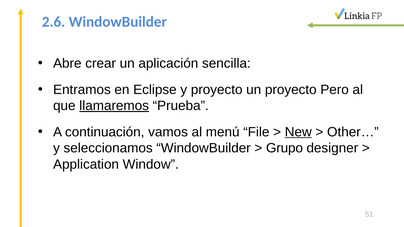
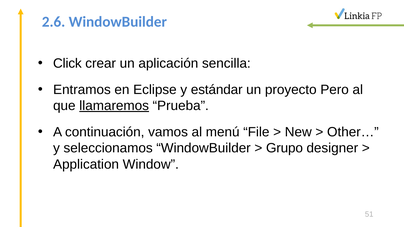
Abre: Abre -> Click (67, 63)
y proyecto: proyecto -> estándar (217, 90)
New underline: present -> none (298, 132)
